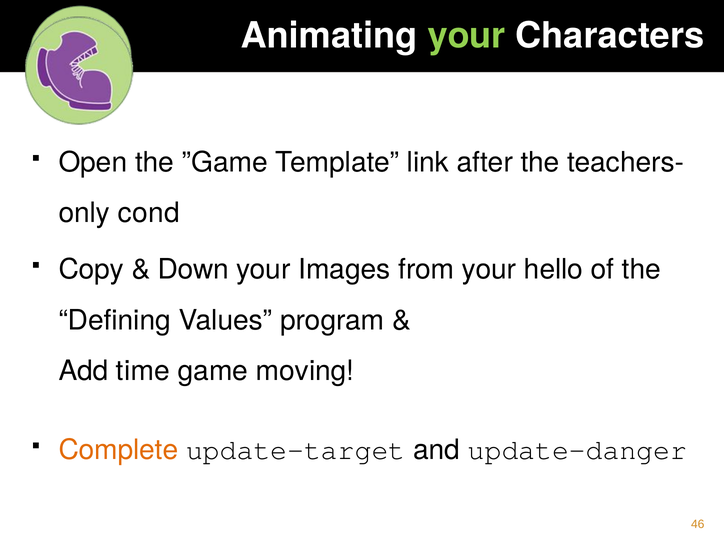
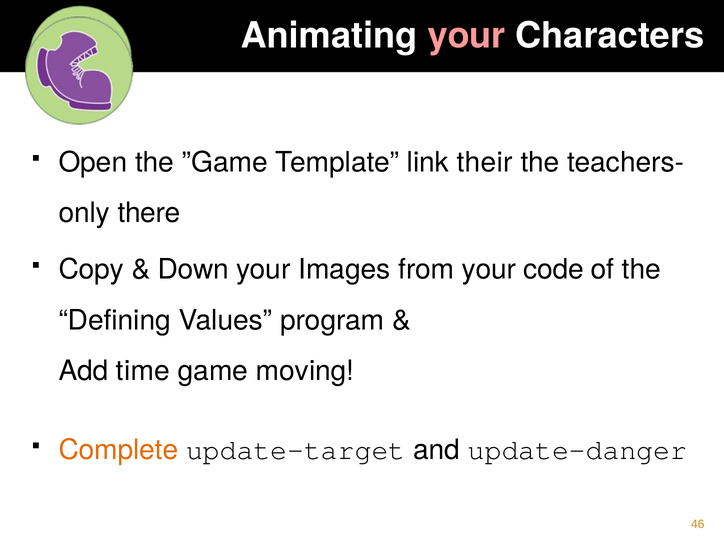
your colour: light green -> pink (467, 36)
after: after -> their (485, 162)
cond: cond -> there (149, 213)
hello: hello -> code (554, 270)
